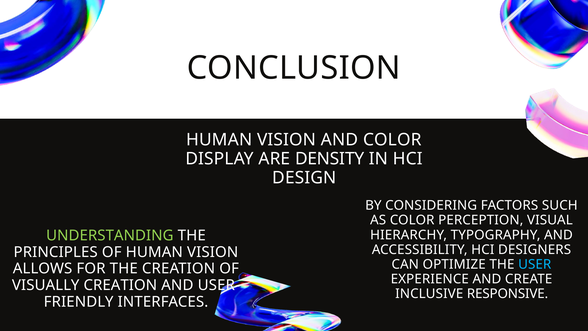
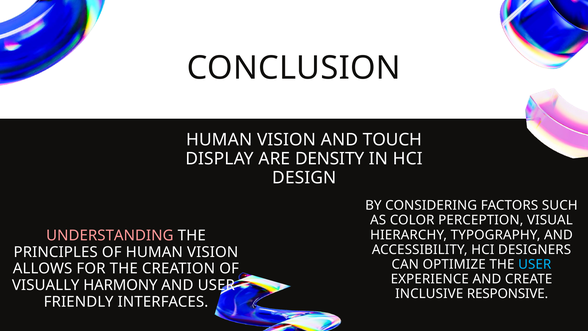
AND COLOR: COLOR -> TOUCH (392, 140)
UNDERSTANDING colour: light green -> pink (110, 235)
VISUALLY CREATION: CREATION -> HARMONY (120, 285)
